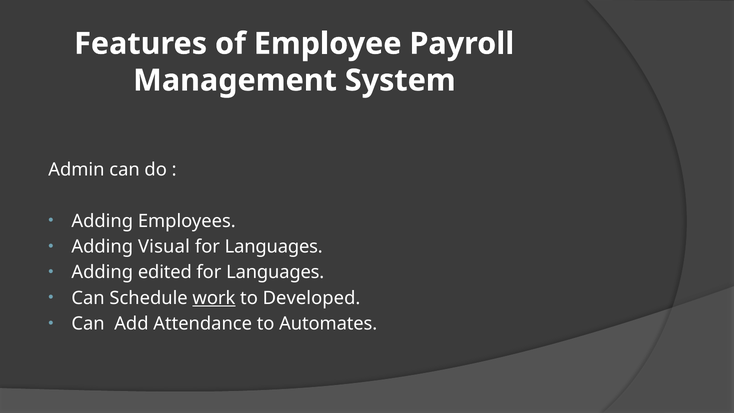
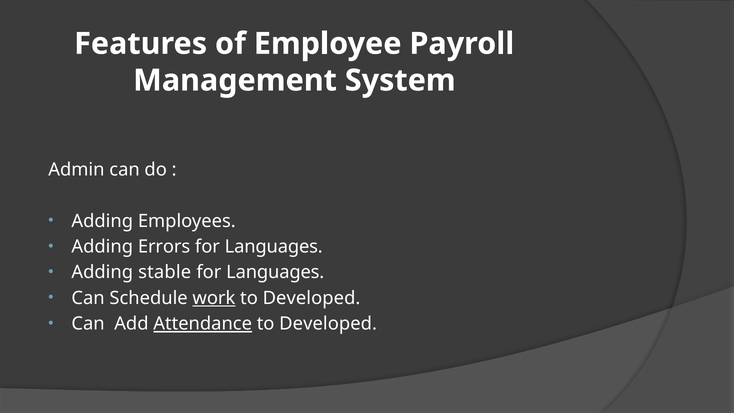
Visual: Visual -> Errors (164, 247)
edited: edited -> stable (165, 272)
Attendance underline: none -> present (203, 324)
Automates: Automates -> Developed (328, 324)
